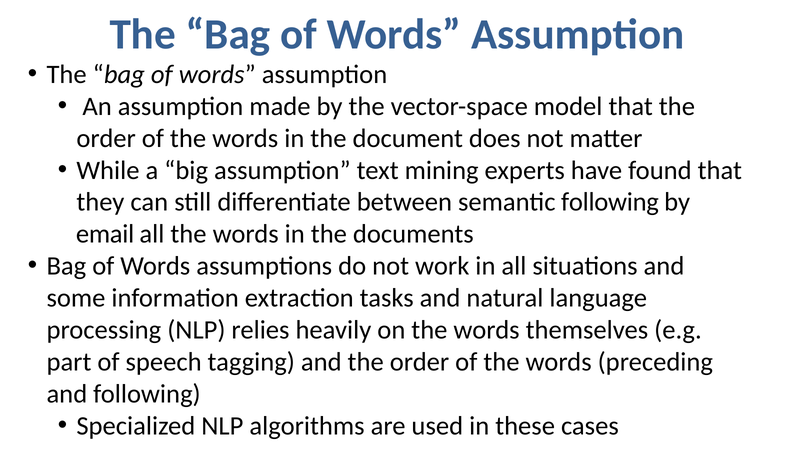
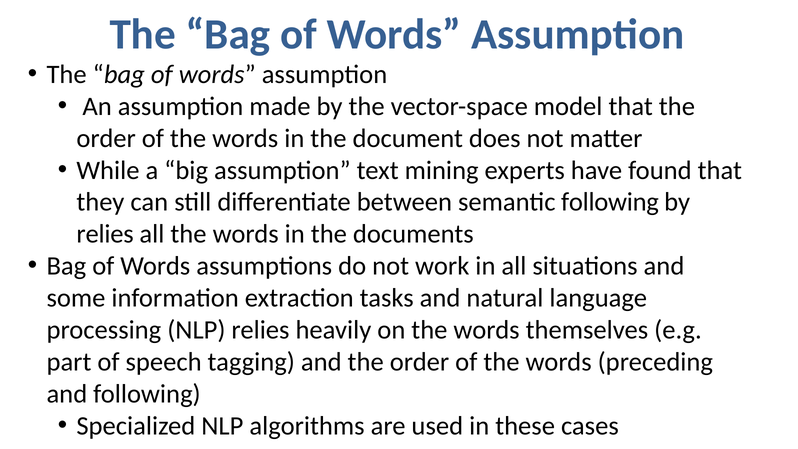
email: email -> relies (105, 234)
